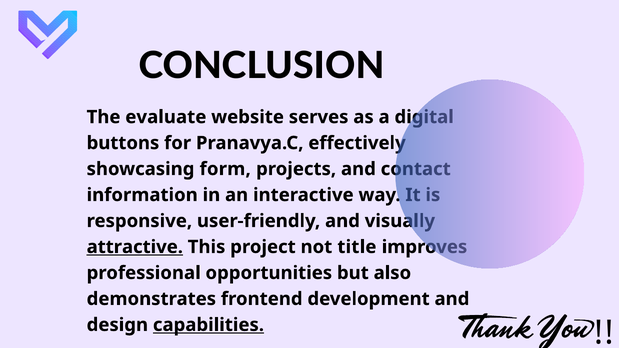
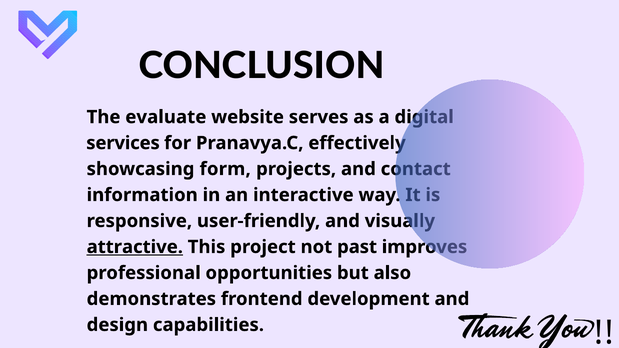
buttons: buttons -> services (123, 143)
title: title -> past (357, 247)
capabilities underline: present -> none (208, 325)
